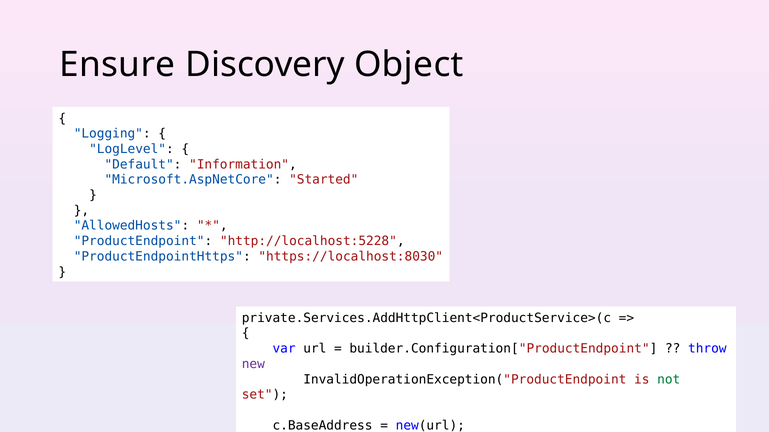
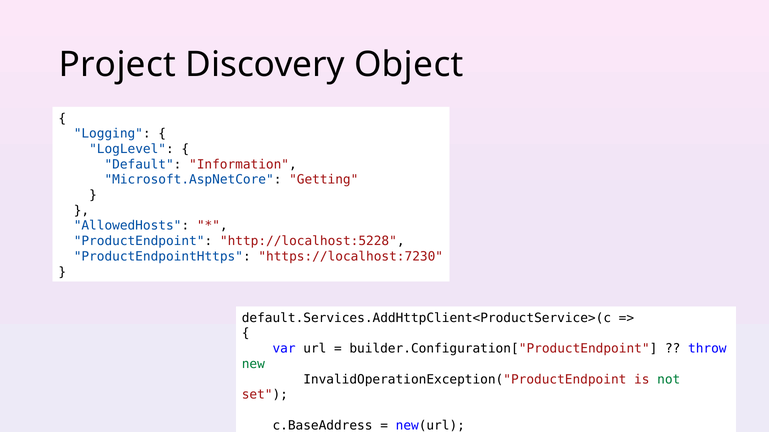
Ensure: Ensure -> Project (117, 65)
Started: Started -> Getting (324, 180)
https://localhost:8030: https://localhost:8030 -> https://localhost:7230 (351, 257)
private.Services.AddHttpClient<ProductService>(c: private.Services.AddHttpClient<ProductService>(c -> default.Services.AddHttpClient<ProductService>(c (426, 318)
new colour: purple -> green (253, 364)
